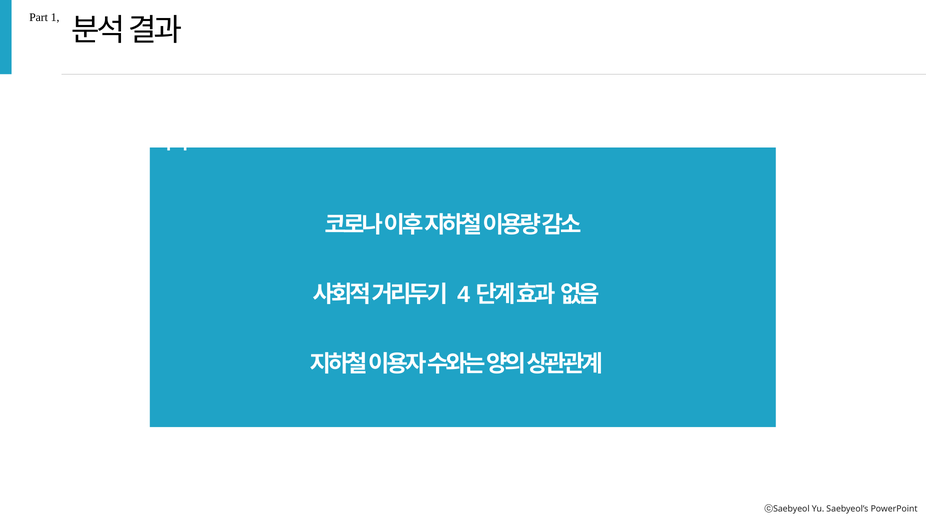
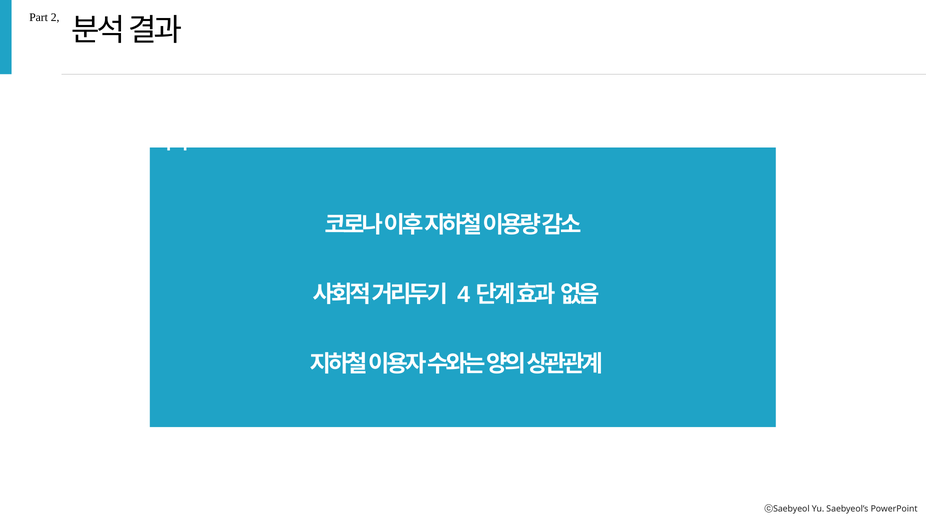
Part 1: 1 -> 2 (55, 18)
